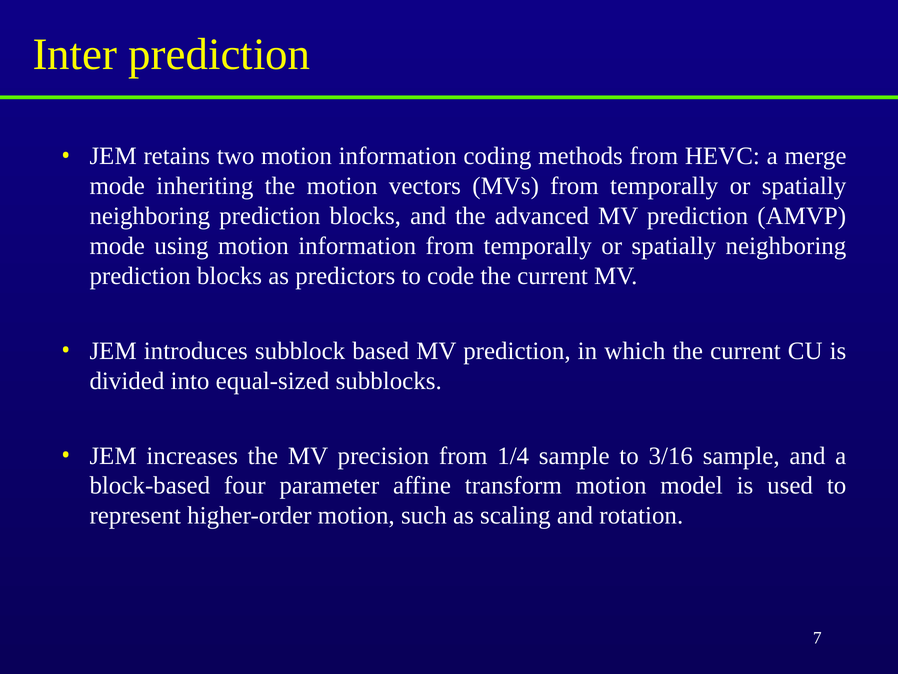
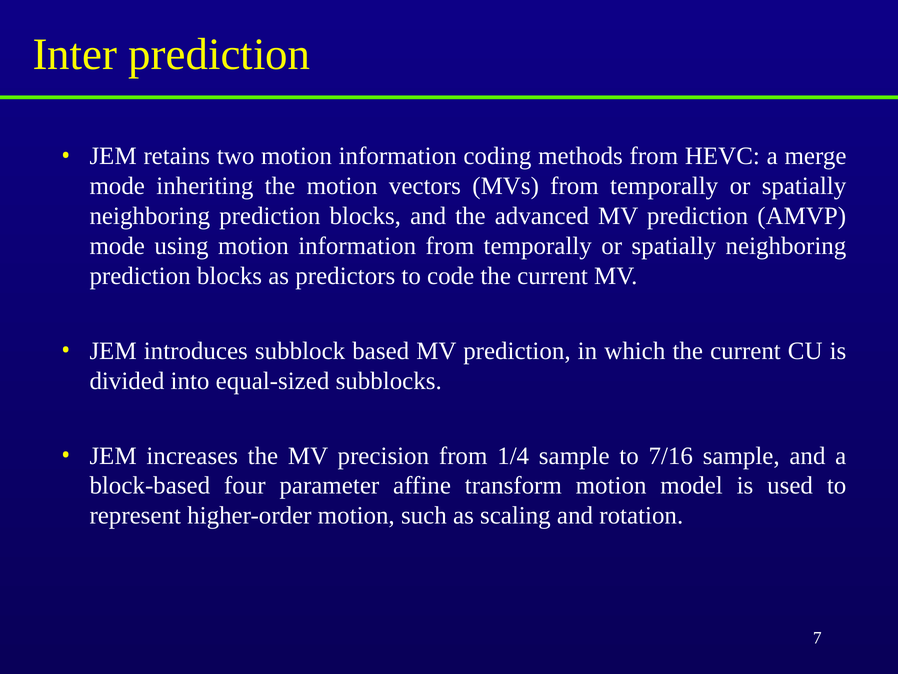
3/16: 3/16 -> 7/16 (671, 455)
